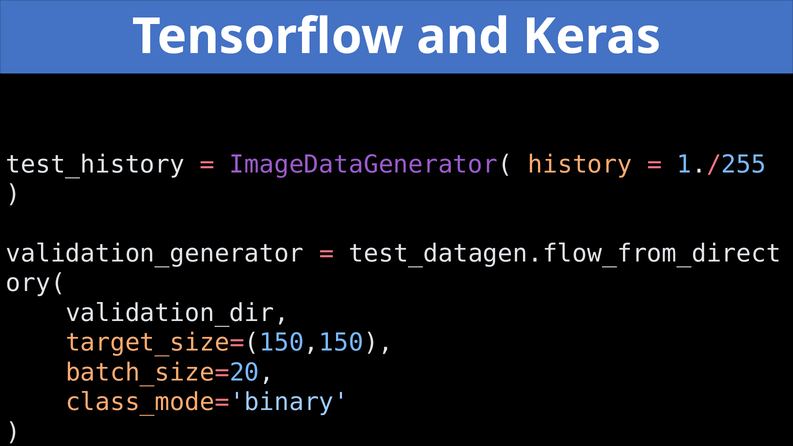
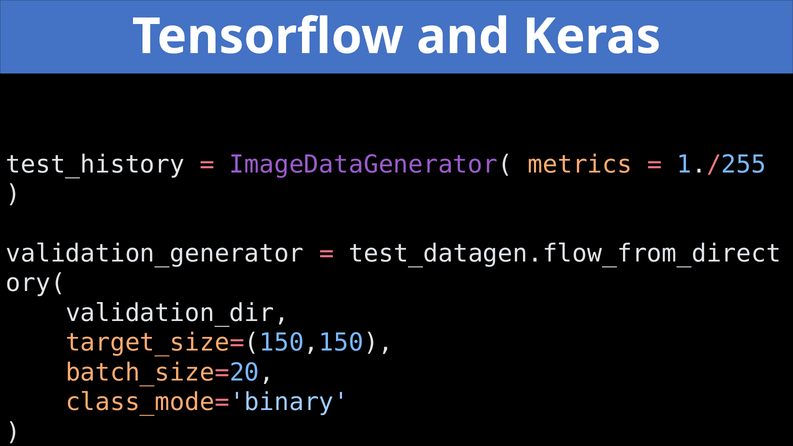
history: history -> metrics (580, 164)
